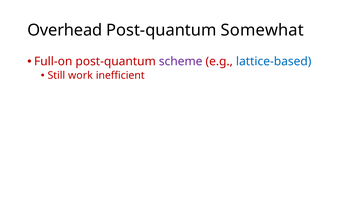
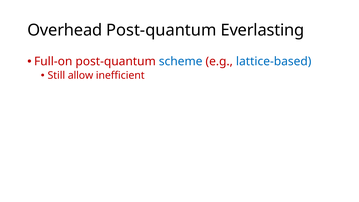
Somewhat: Somewhat -> Everlasting (262, 30)
scheme colour: purple -> blue (181, 61)
work: work -> allow (81, 75)
